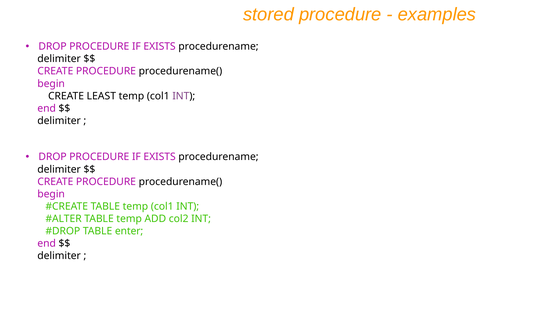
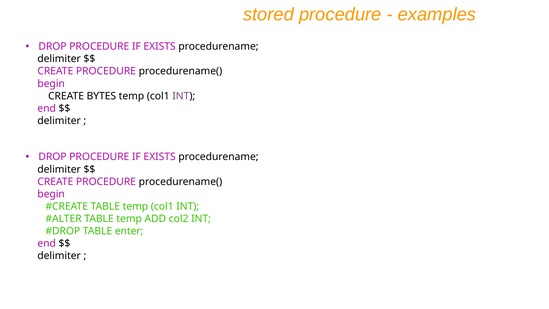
LEAST: LEAST -> BYTES (101, 96)
